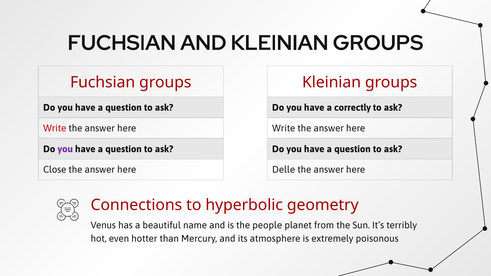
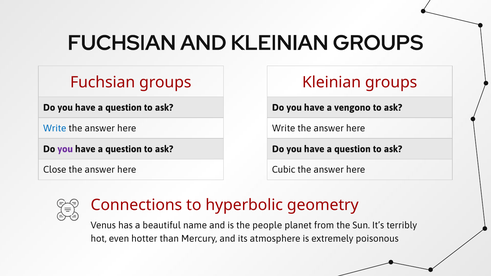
correctly: correctly -> vengono (352, 108)
Write colour: red -> blue (55, 128)
Delle: Delle -> Cubic (284, 170)
